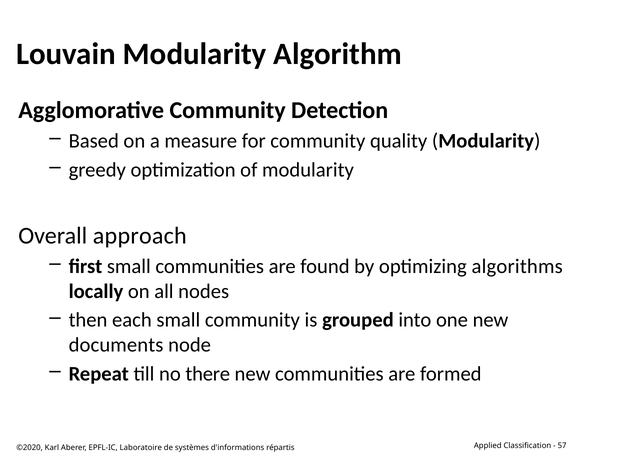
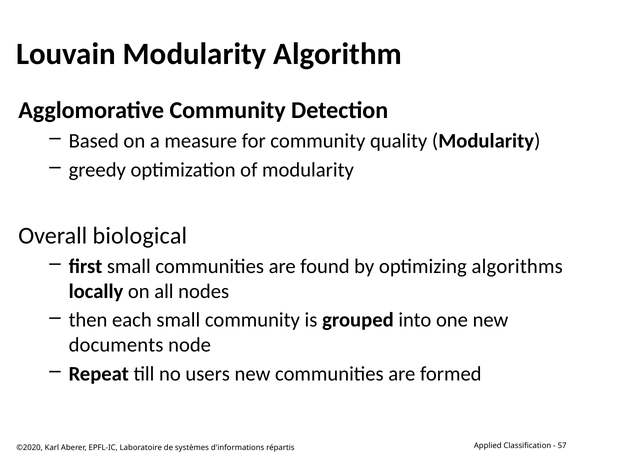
approach: approach -> biological (140, 235)
there: there -> users (208, 373)
